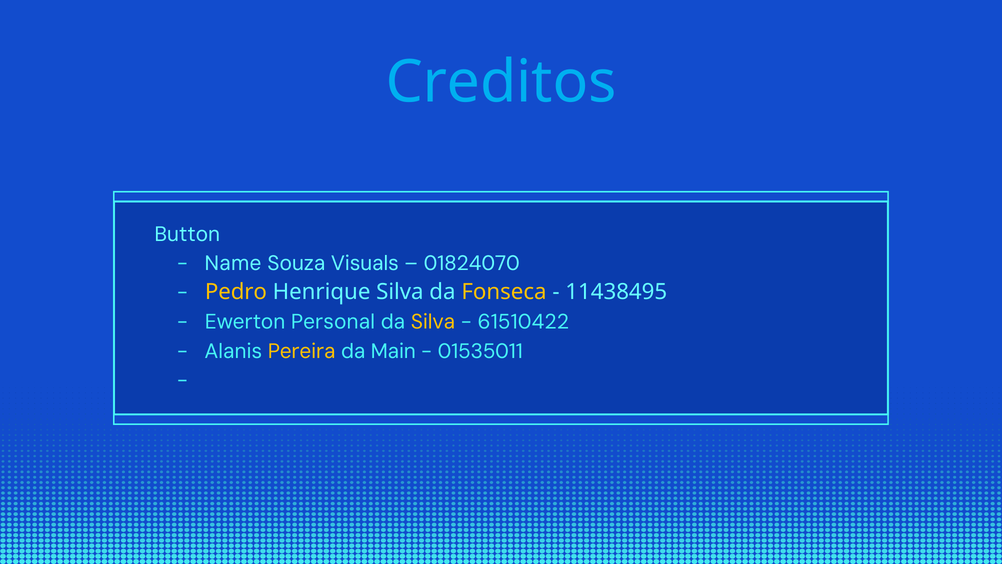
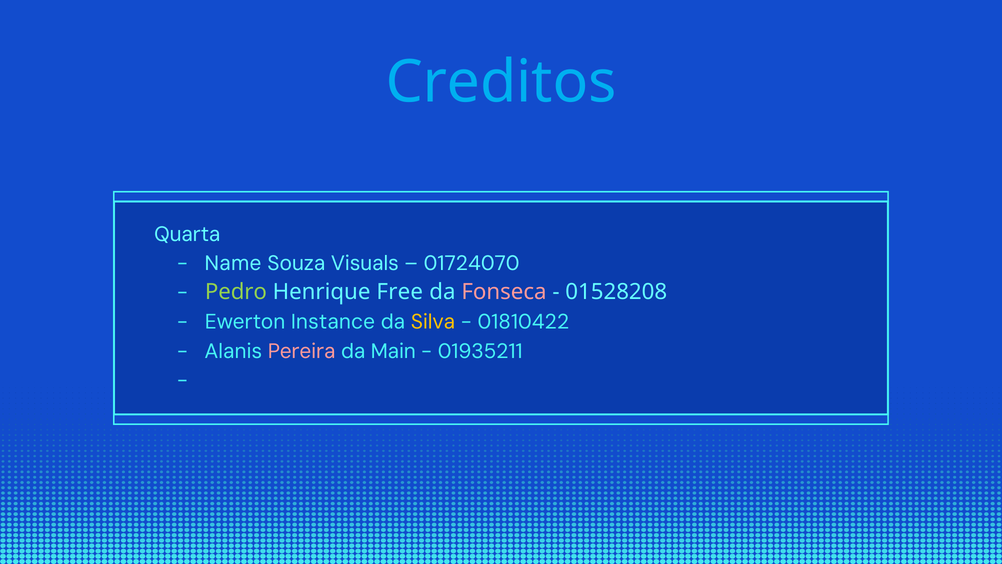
Button: Button -> Quarta (187, 234)
01824070: 01824070 -> 01724070 (472, 263)
Pedro colour: yellow -> light green (236, 292)
Henrique Silva: Silva -> Free (400, 292)
Fonseca colour: yellow -> pink (504, 292)
11438495: 11438495 -> 01528208 (616, 292)
Personal: Personal -> Instance (333, 322)
61510422: 61510422 -> 01810422 (523, 322)
Pereira colour: yellow -> pink (302, 351)
01535011: 01535011 -> 01935211 (480, 351)
